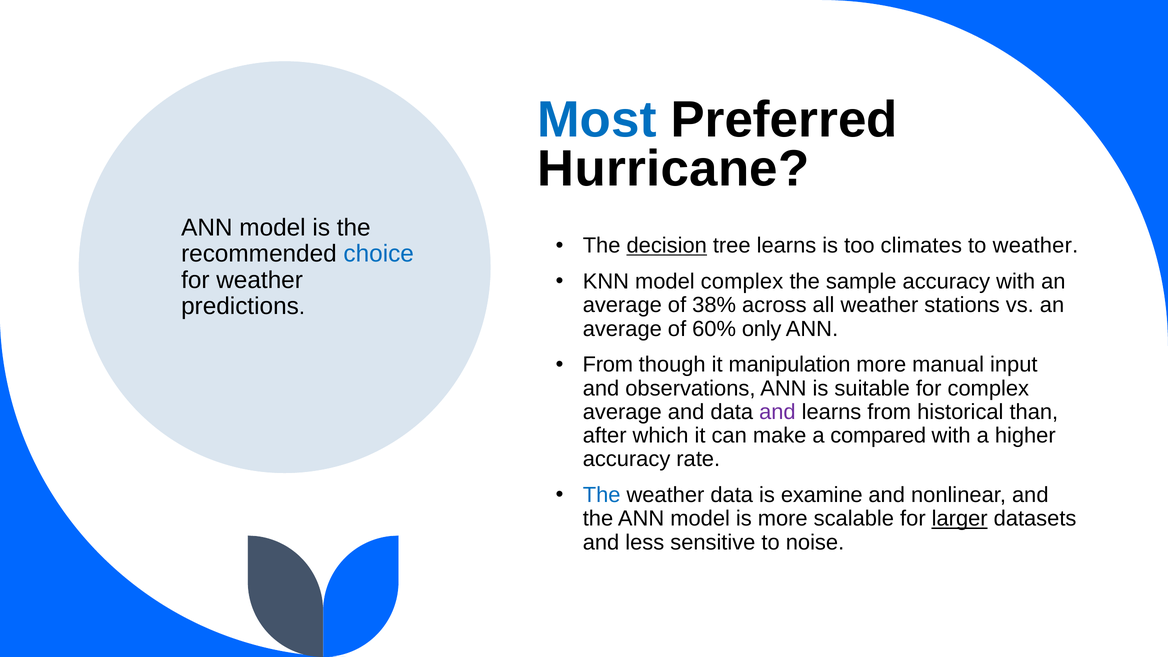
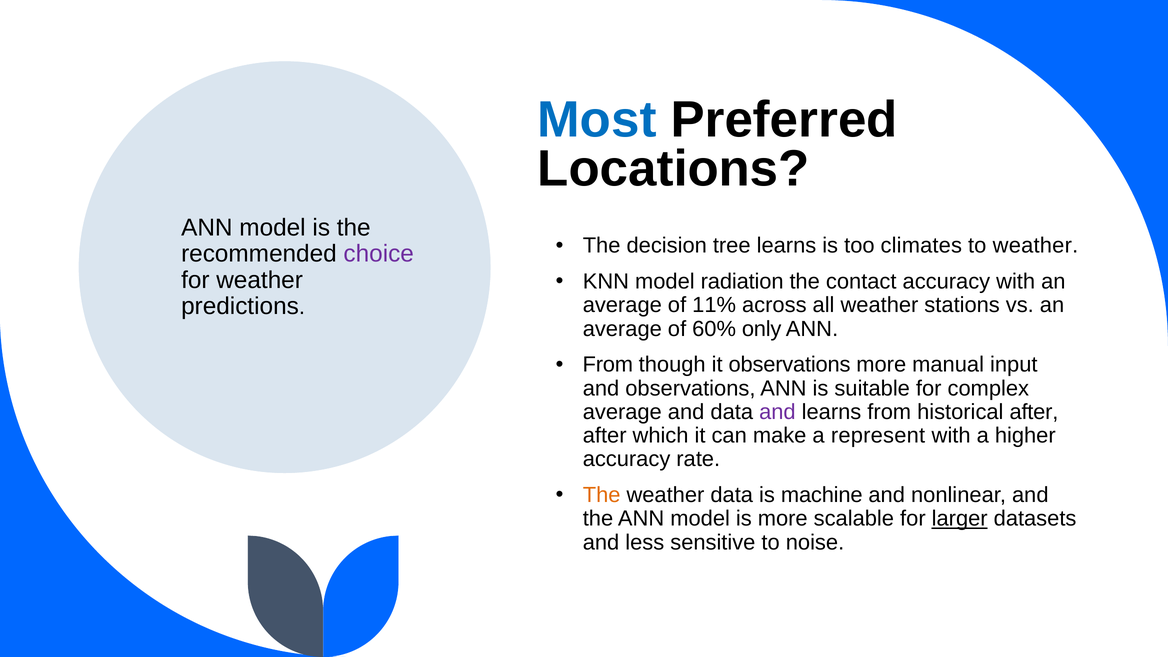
Hurricane: Hurricane -> Locations (673, 169)
decision underline: present -> none (667, 246)
choice colour: blue -> purple (379, 254)
model complex: complex -> radiation (742, 281)
sample: sample -> contact (861, 281)
38%: 38% -> 11% (714, 305)
it manipulation: manipulation -> observations (790, 365)
historical than: than -> after (1034, 412)
compared: compared -> represent (878, 436)
The colour: blue -> orange (602, 495)
examine: examine -> machine (822, 495)
